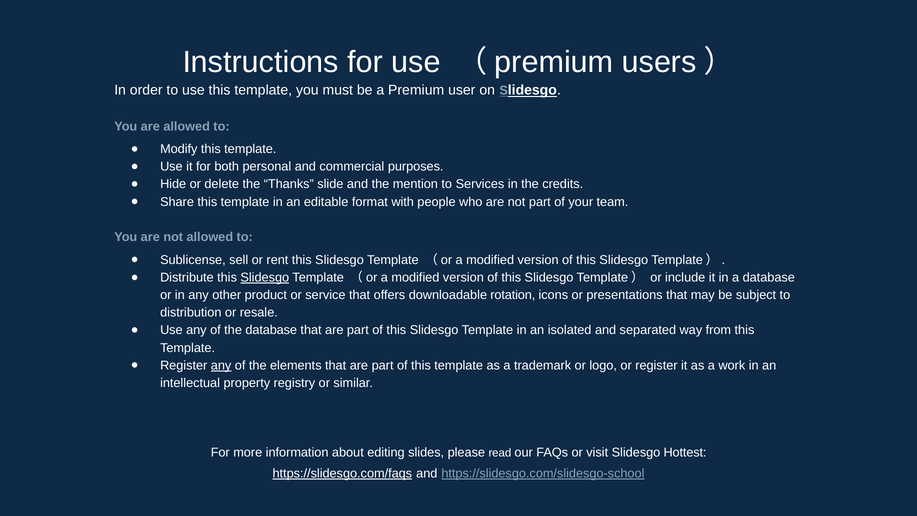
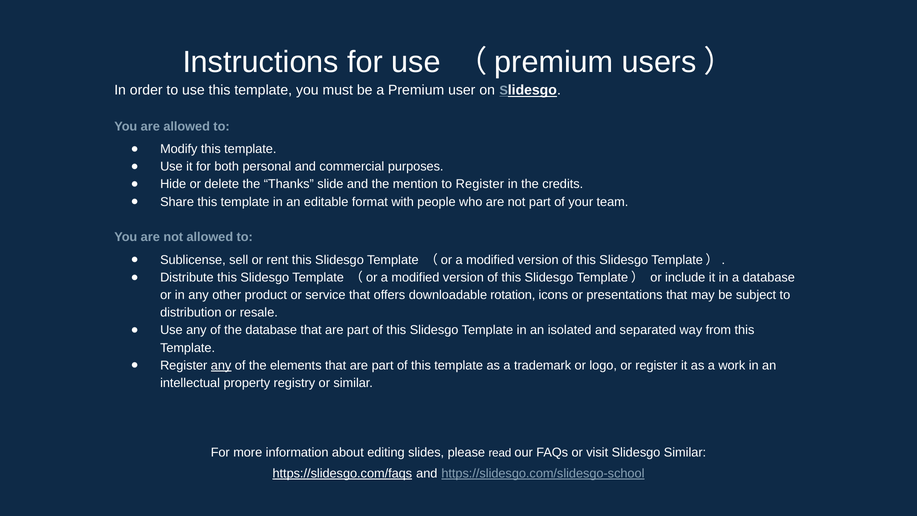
to Services: Services -> Register (480, 184)
Slidesgo underline: present -> none (265, 277)
Slidesgo Hottest: Hottest -> Similar (685, 453)
